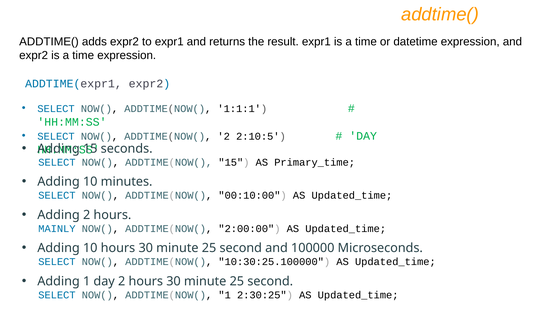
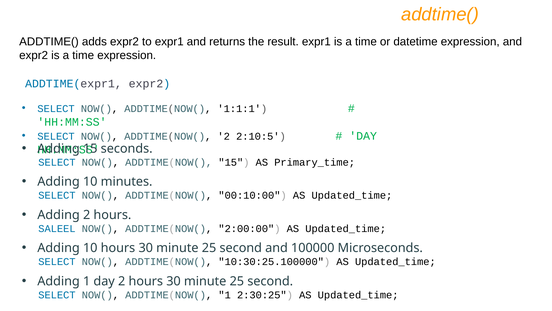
MAINLY: MAINLY -> SALEEL (57, 228)
